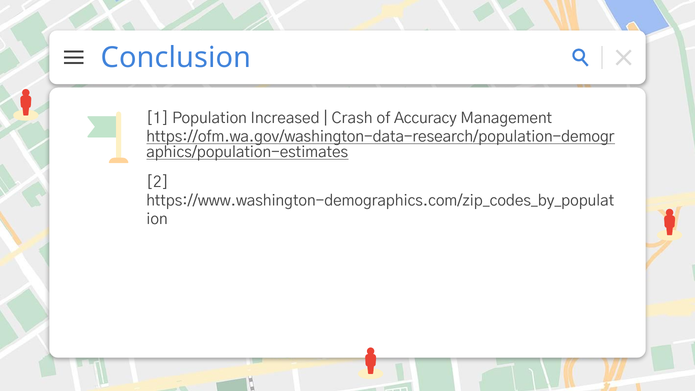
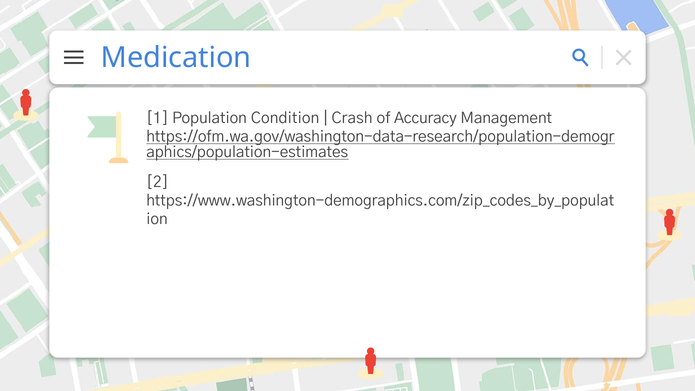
Conclusion: Conclusion -> Medication (176, 58)
Increased: Increased -> Condition (285, 118)
